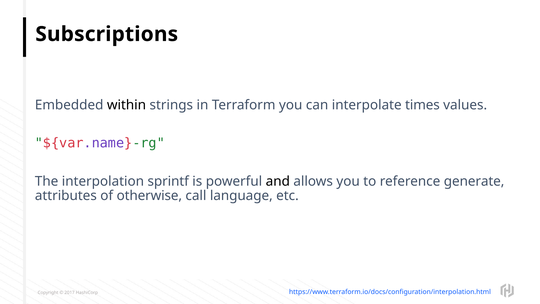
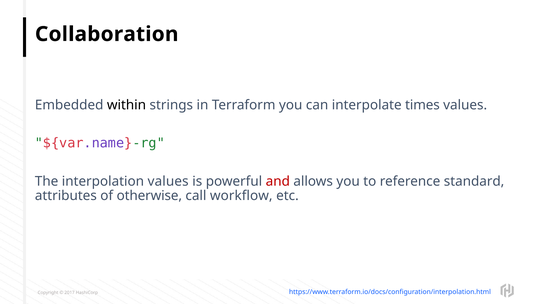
Subscriptions: Subscriptions -> Collaboration (107, 34)
interpolation sprintf: sprintf -> values (168, 181)
and colour: black -> red (278, 181)
generate: generate -> standard (474, 181)
language: language -> workflow (241, 196)
